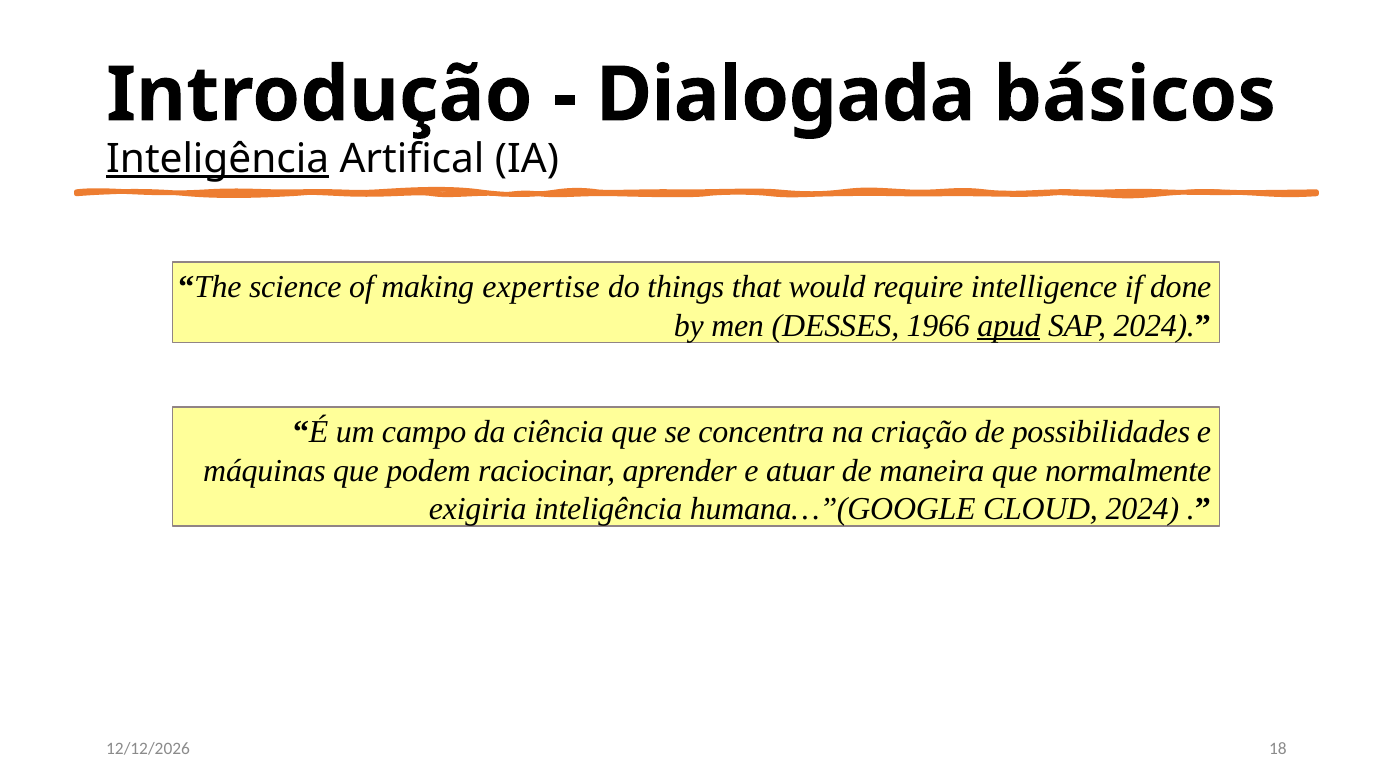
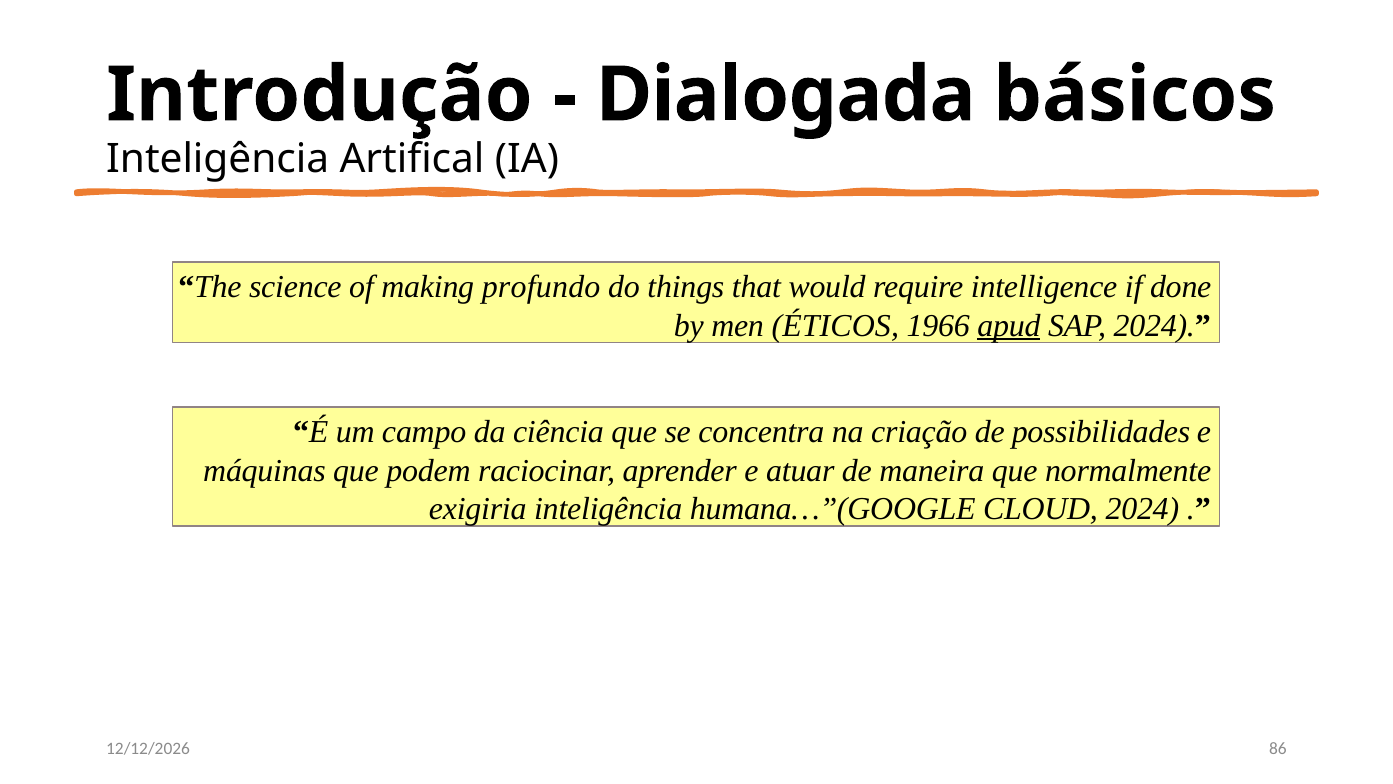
Inteligência underline: present -> none (218, 159)
expertise: expertise -> profundo (541, 287)
DESSES: DESSES -> ÉTICOS (835, 325)
18: 18 -> 86 (1278, 748)
